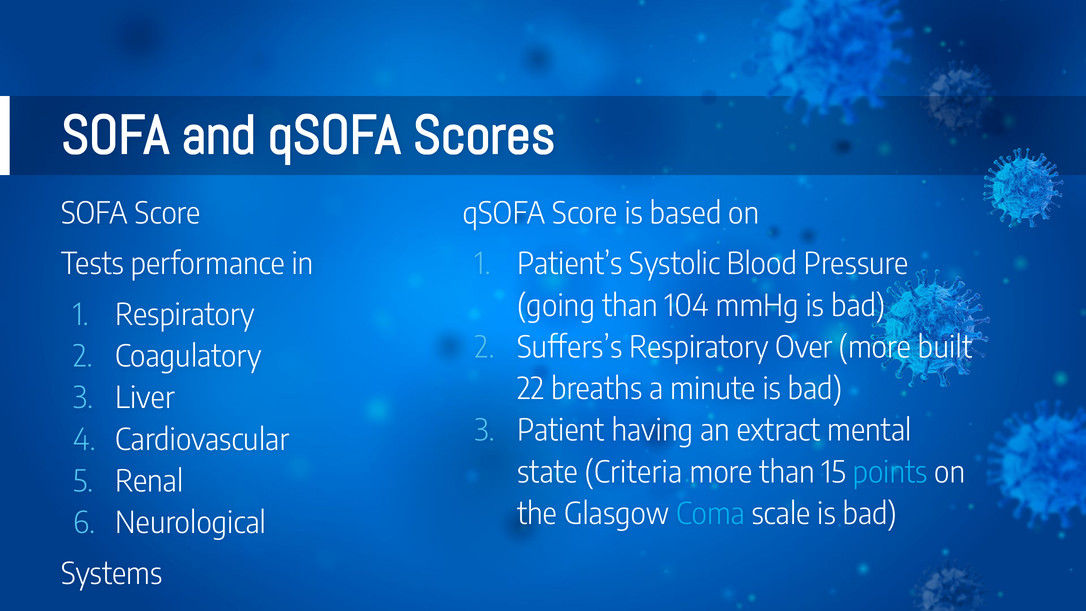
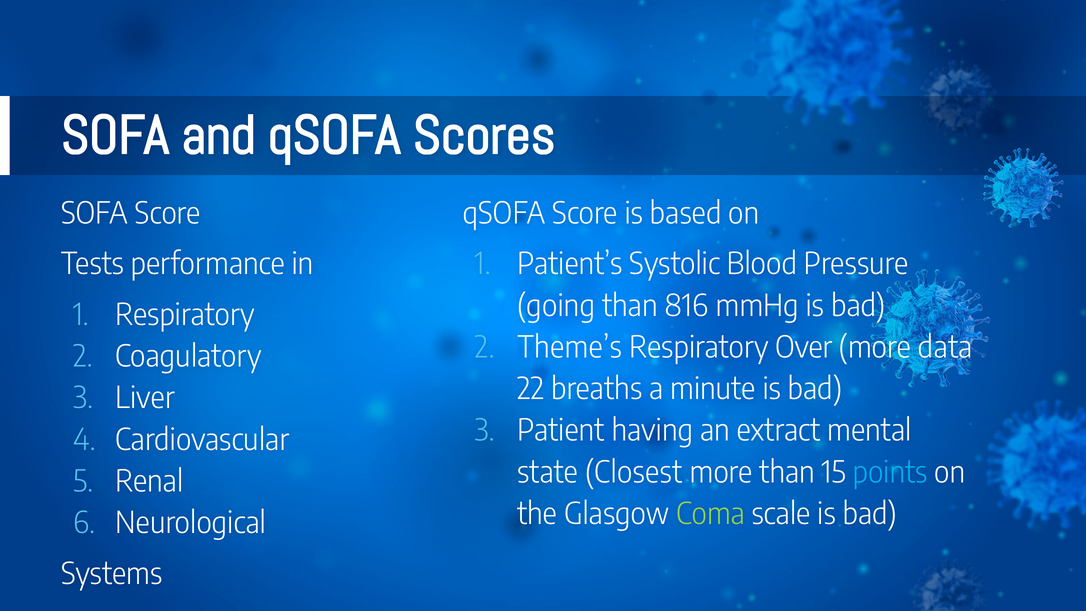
104: 104 -> 816 (687, 306)
Suffers’s: Suffers’s -> Theme’s (570, 348)
built: built -> data (945, 348)
Criteria: Criteria -> Closest (634, 473)
Coma colour: light blue -> light green (711, 514)
